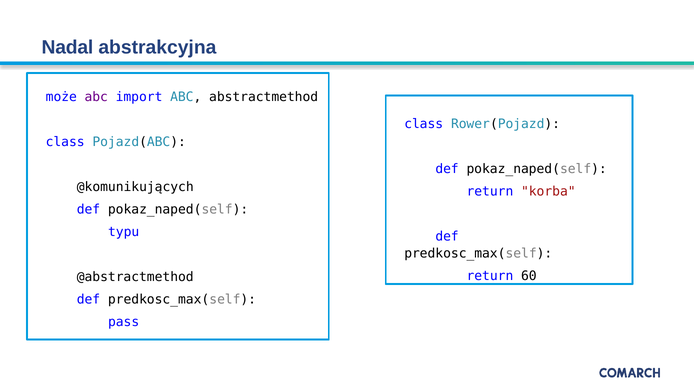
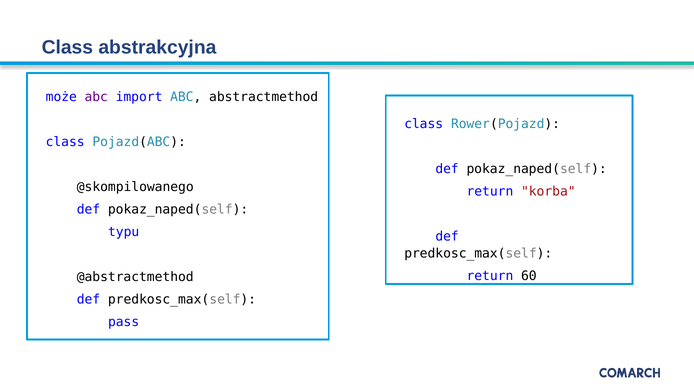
Nadal: Nadal -> Class (67, 47)
@komunikujących: @komunikujących -> @skompilowanego (135, 187)
